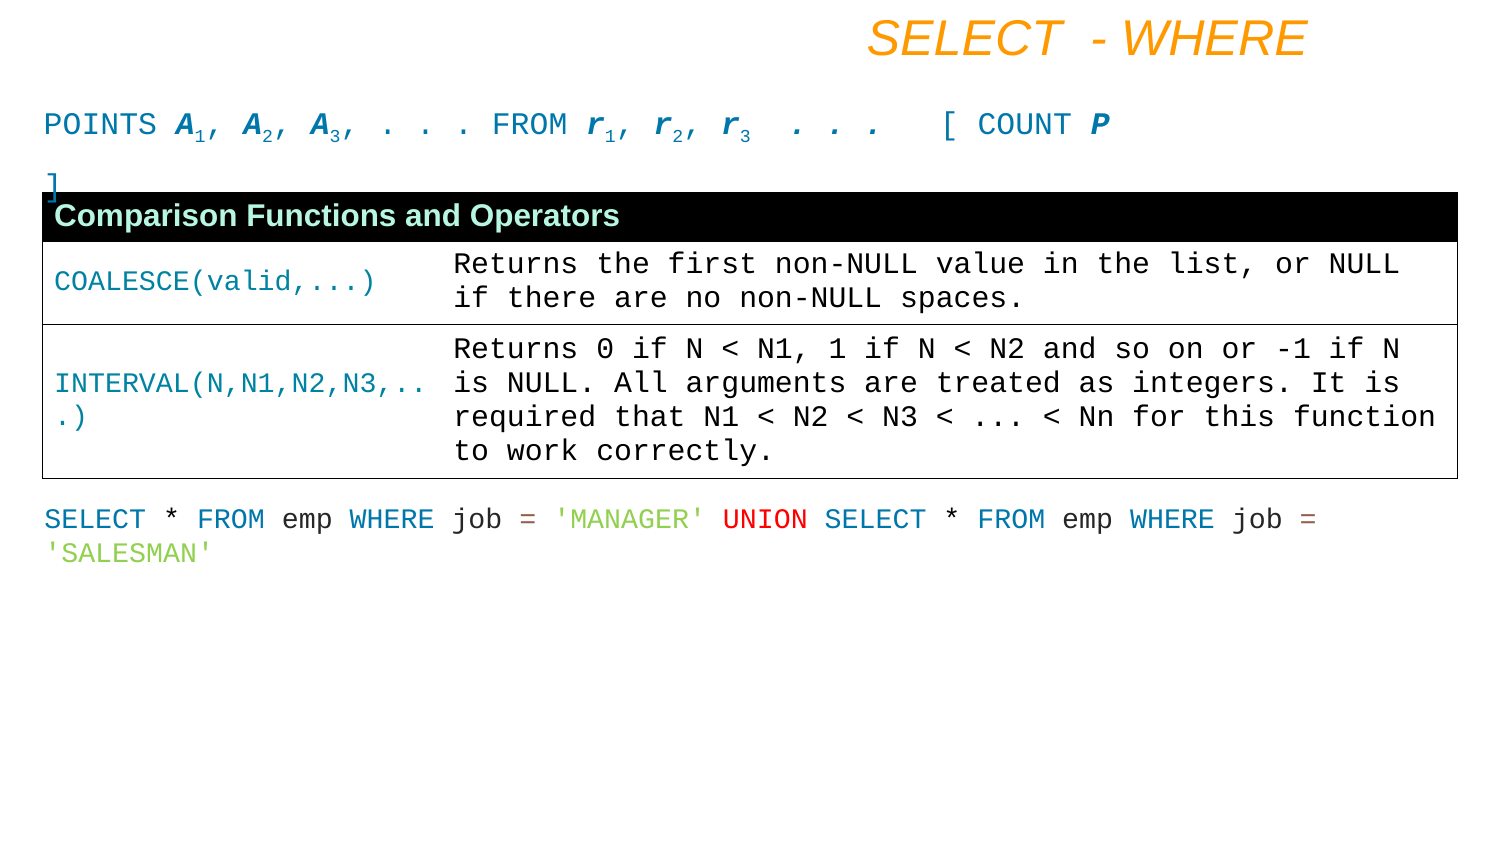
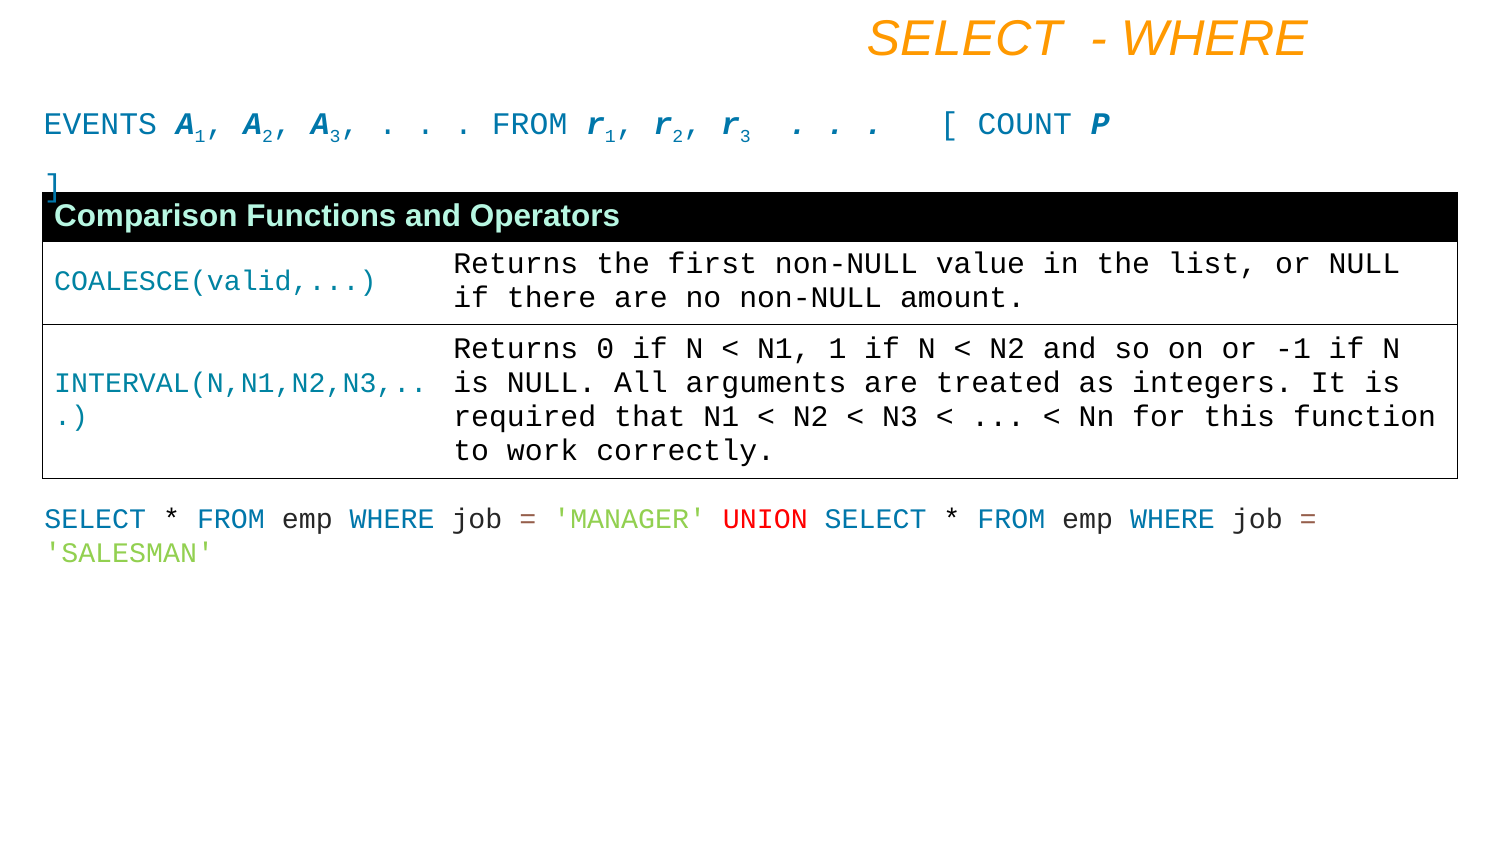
POINTS: POINTS -> EVENTS (100, 124)
spaces: spaces -> amount (963, 298)
